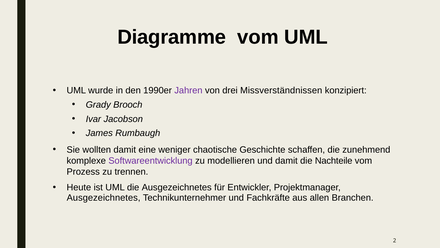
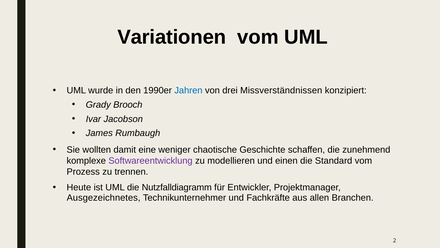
Diagramme: Diagramme -> Variationen (172, 37)
Jahren colour: purple -> blue (188, 90)
und damit: damit -> einen (286, 161)
Nachteile: Nachteile -> Standard (334, 161)
die Ausgezeichnetes: Ausgezeichnetes -> Nutzfalldiagramm (177, 187)
